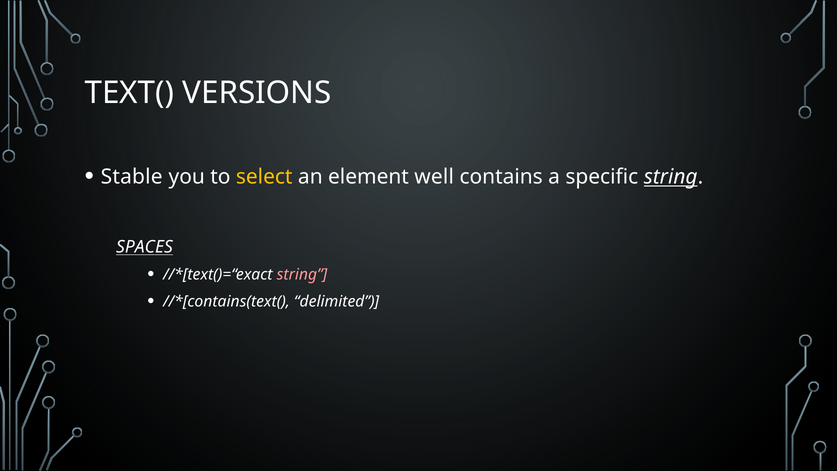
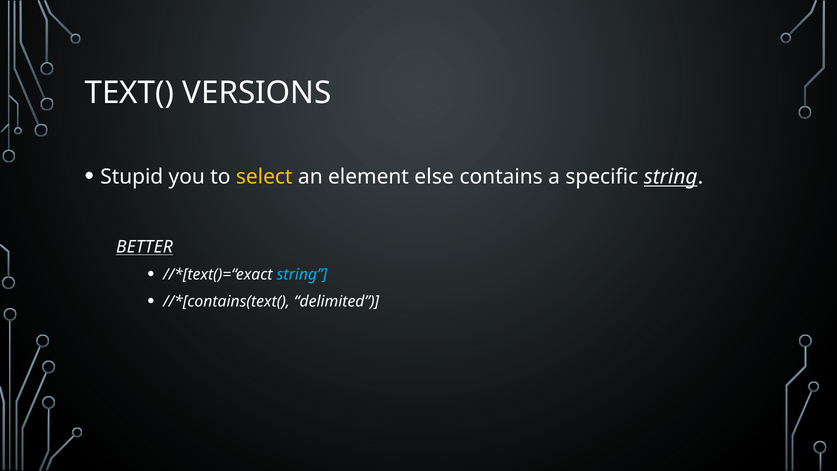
Stable: Stable -> Stupid (132, 177)
well: well -> else (434, 177)
SPACES: SPACES -> BETTER (144, 247)
string colour: pink -> light blue (302, 275)
